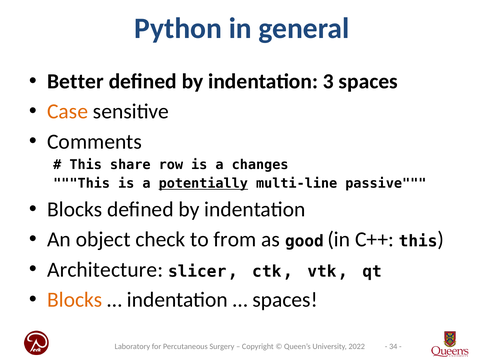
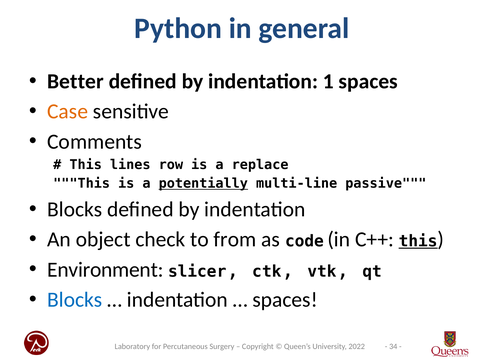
3: 3 -> 1 (328, 81)
share: share -> lines (130, 165)
changes: changes -> replace (260, 165)
good: good -> code (304, 241)
this underline: none -> present (418, 241)
Architecture: Architecture -> Environment (105, 270)
Blocks colour: orange -> blue (75, 300)
